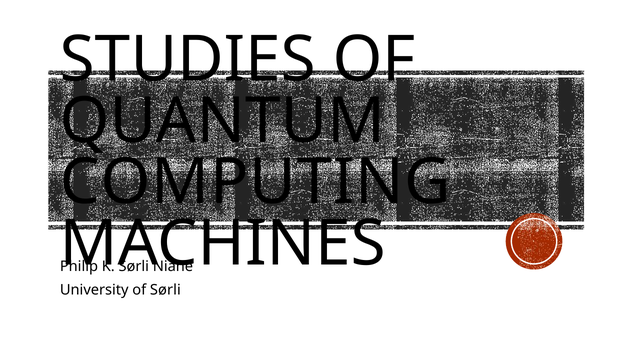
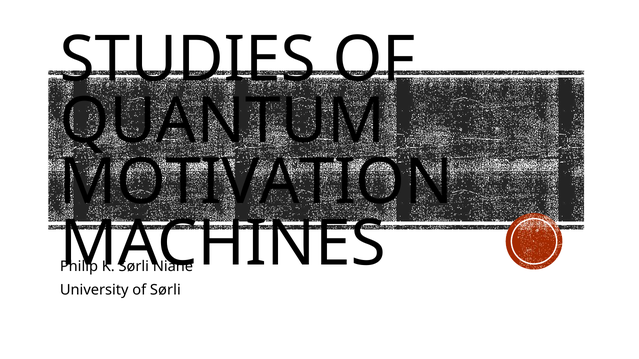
COMPUTING: COMPUTING -> MOTIVATION (256, 183)
